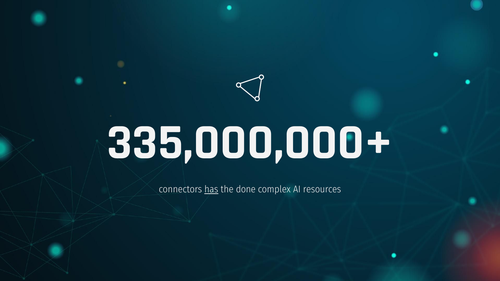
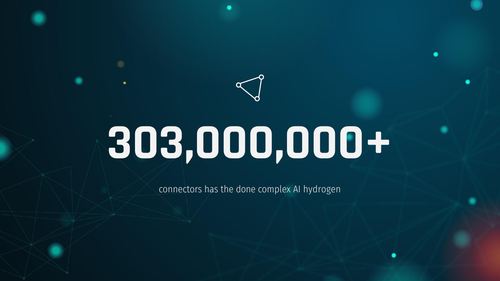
335,000,000+: 335,000,000+ -> 303,000,000+ (250, 142)
has underline: present -> none (211, 190)
resources: resources -> hydrogen (322, 190)
